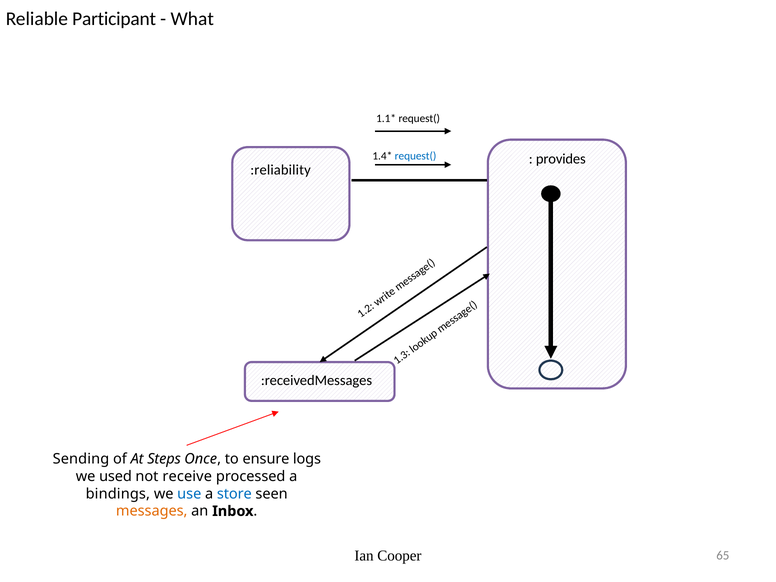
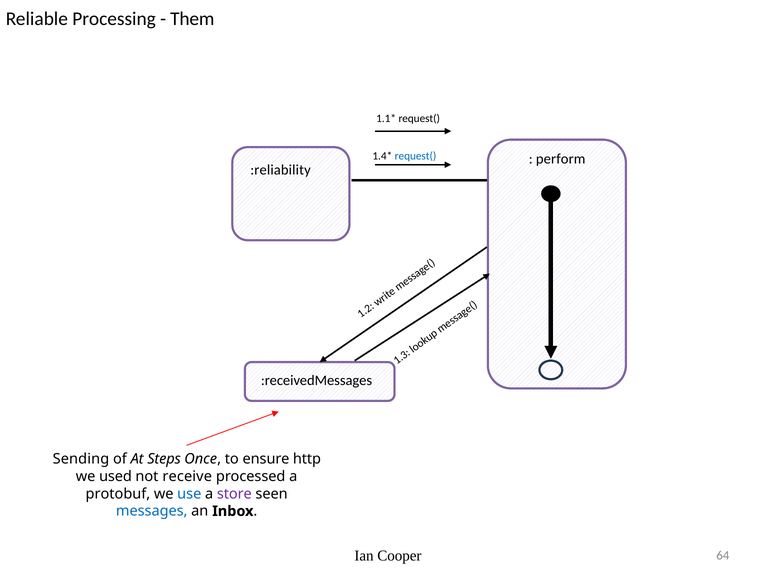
Participant: Participant -> Processing (114, 19)
What: What -> Them (192, 19)
provides: provides -> perform (561, 159)
logs: logs -> http (307, 459)
bindings: bindings -> protobuf (118, 494)
store colour: blue -> purple (234, 494)
messages colour: orange -> blue (152, 511)
65: 65 -> 64 (723, 556)
